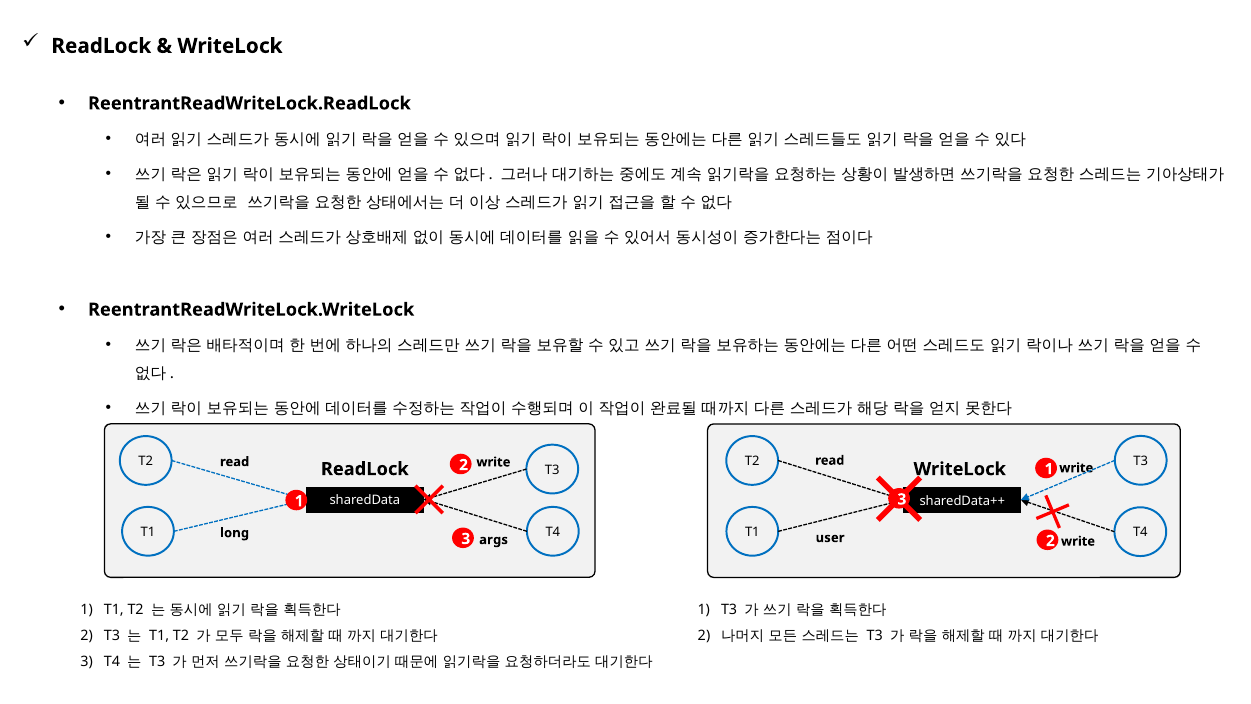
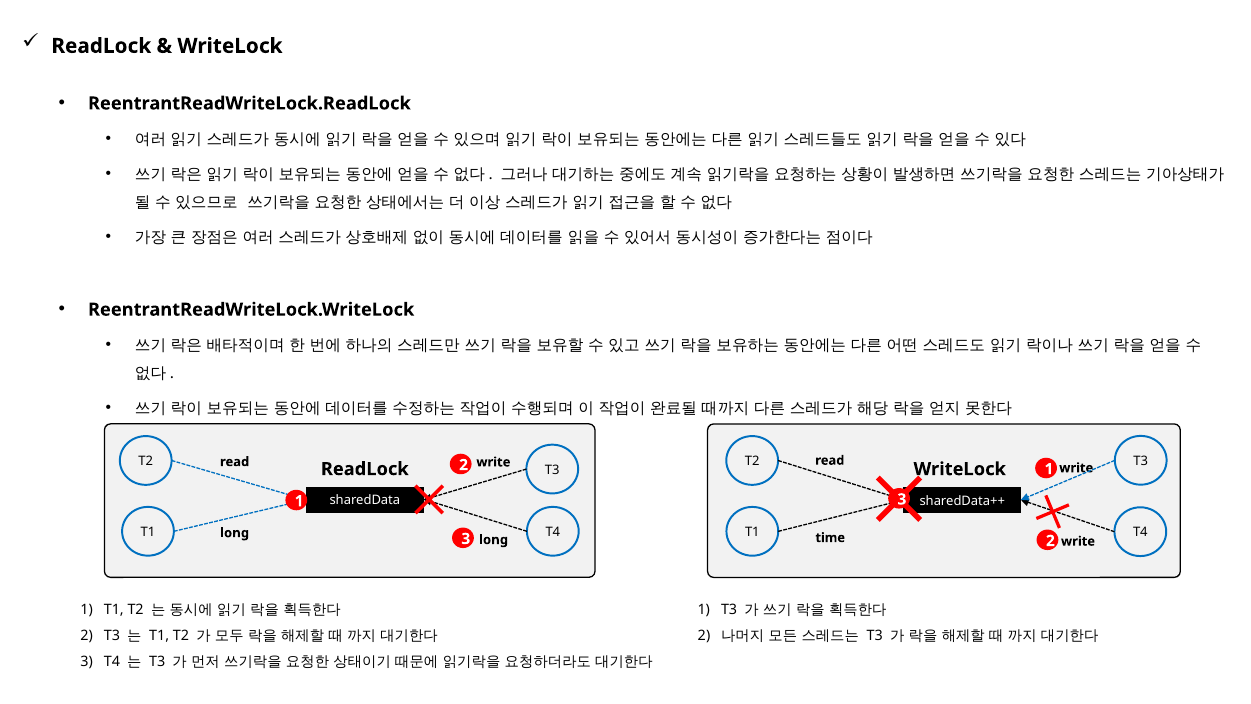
user: user -> time (830, 538)
args: args -> long (494, 540)
